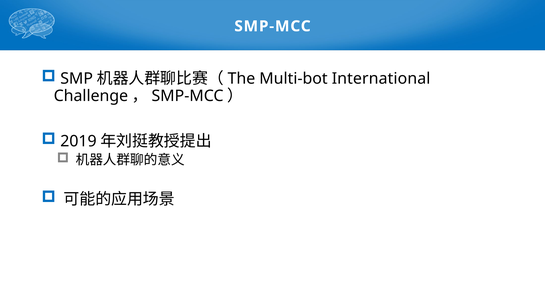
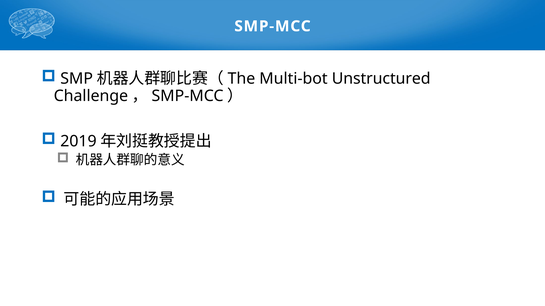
International: International -> Unstructured (381, 79)
